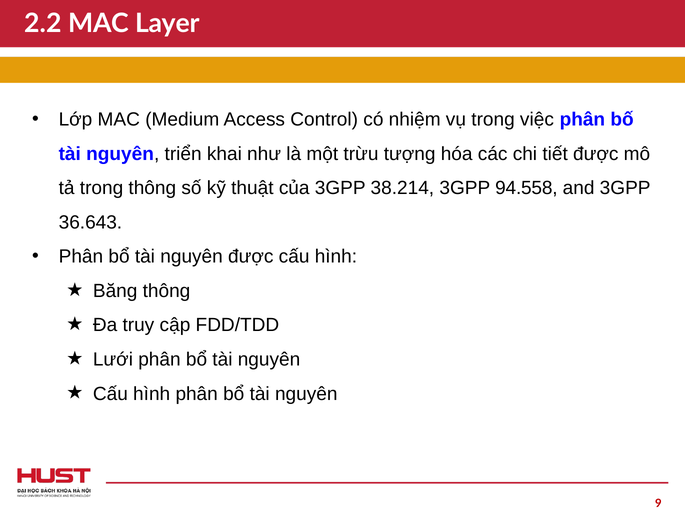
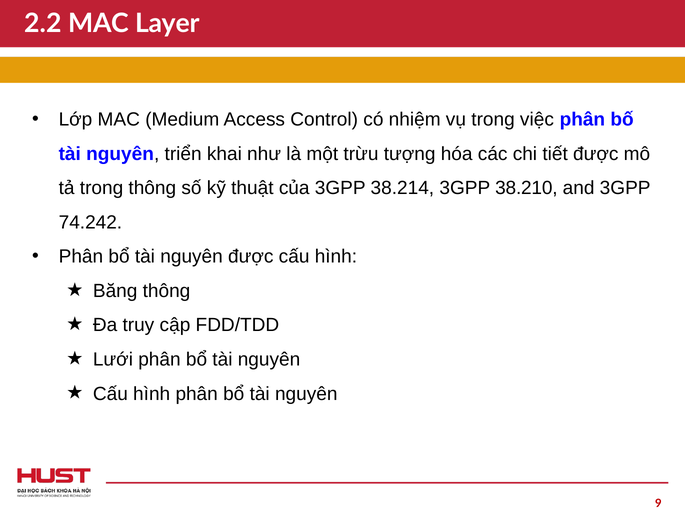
94.558: 94.558 -> 38.210 (526, 188)
36.643: 36.643 -> 74.242 (90, 222)
